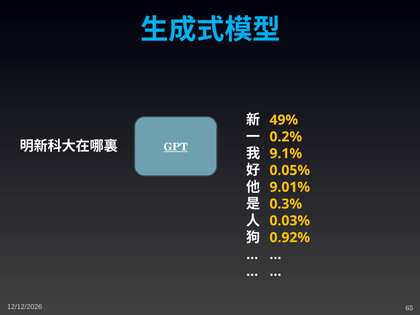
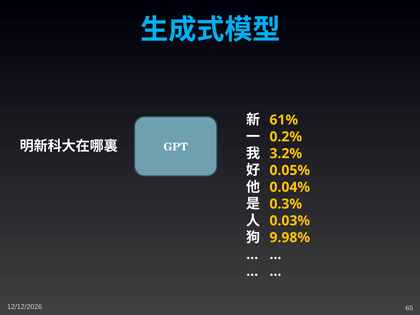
49%: 49% -> 61% (284, 120)
GPT underline: present -> none (176, 147)
9.1%: 9.1% -> 3.2% (286, 154)
9.01%: 9.01% -> 0.04% (290, 187)
0.92%: 0.92% -> 9.98% (290, 238)
